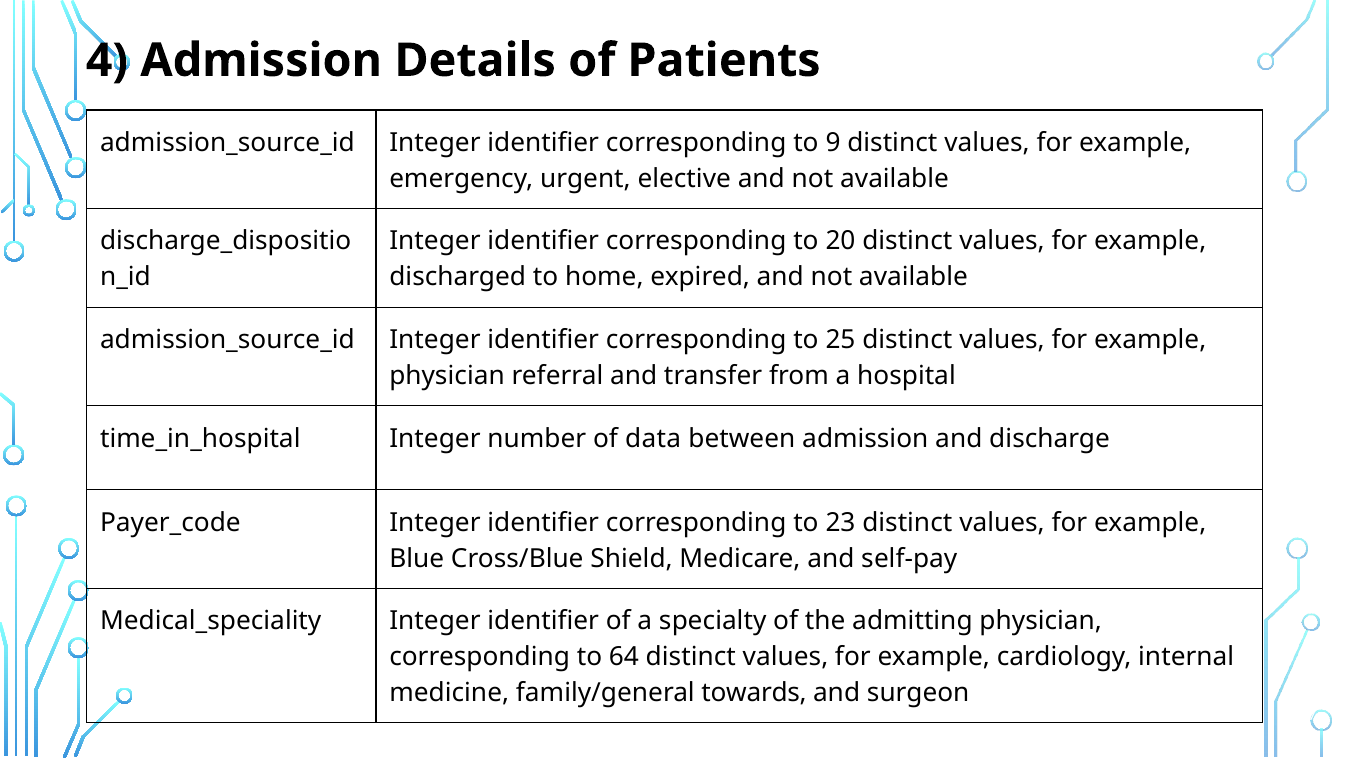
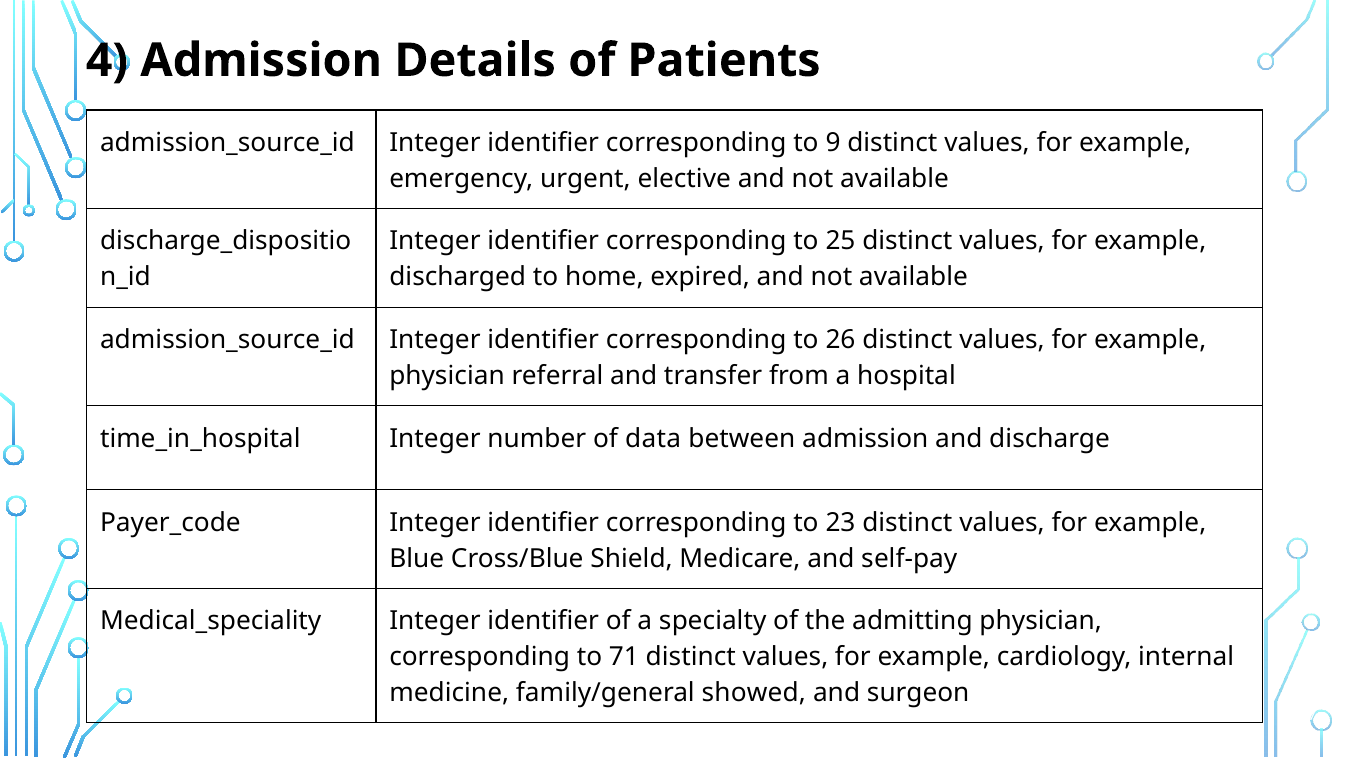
20: 20 -> 25 (840, 241)
25: 25 -> 26 (840, 340)
64: 64 -> 71 (624, 657)
towards: towards -> showed (754, 693)
